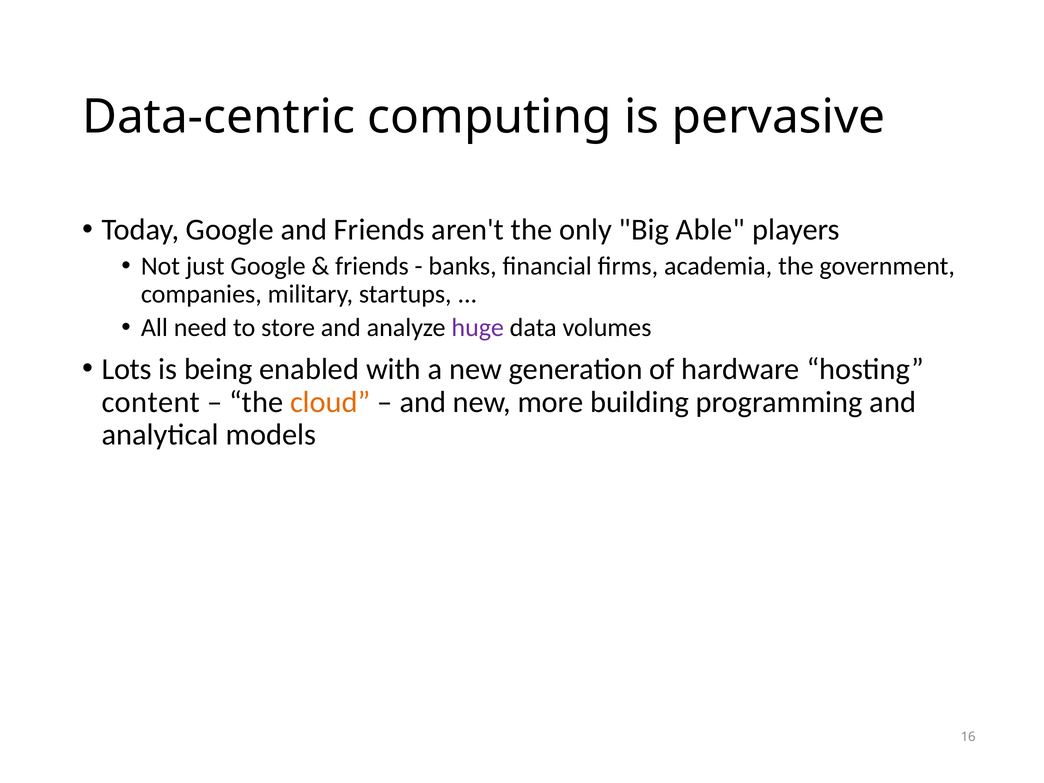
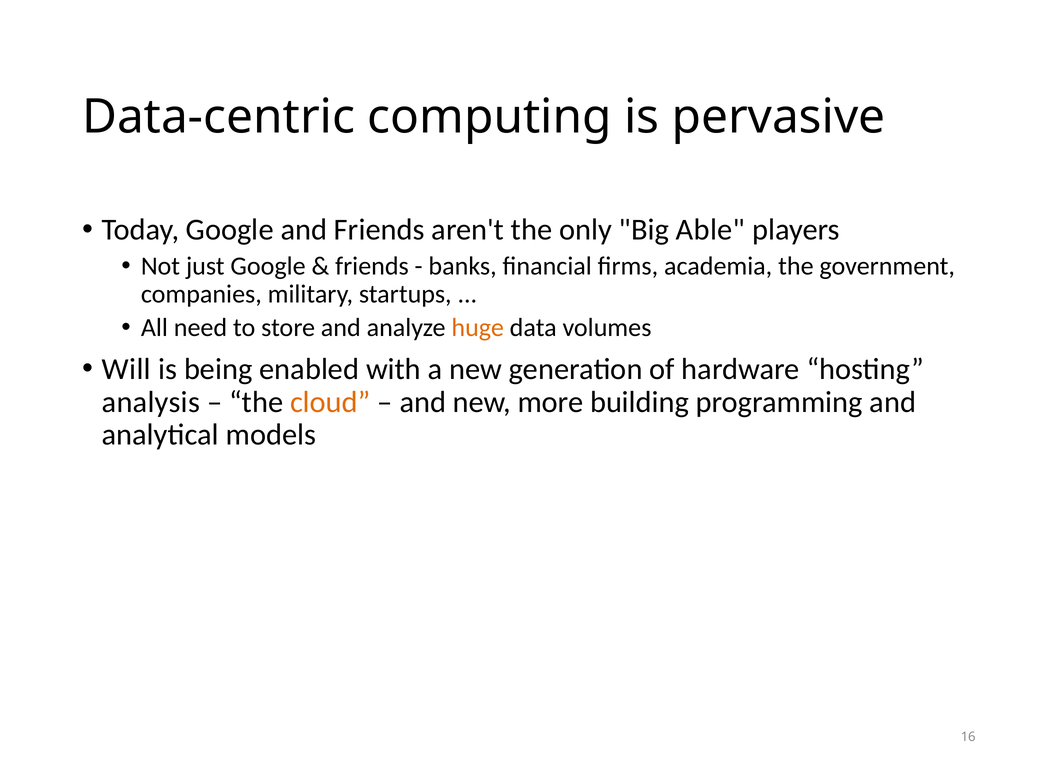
huge colour: purple -> orange (478, 328)
Lots: Lots -> Will (126, 369)
content: content -> analysis (151, 402)
